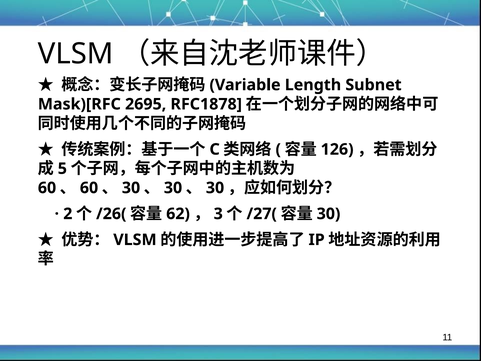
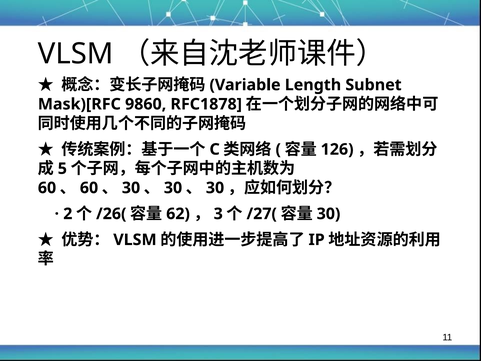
2695: 2695 -> 9860 (146, 104)
